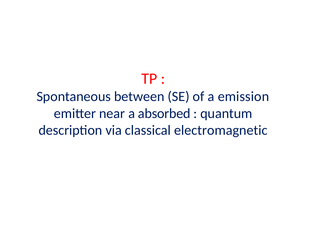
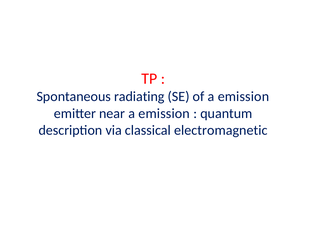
between: between -> radiating (139, 97)
near a absorbed: absorbed -> emission (164, 113)
